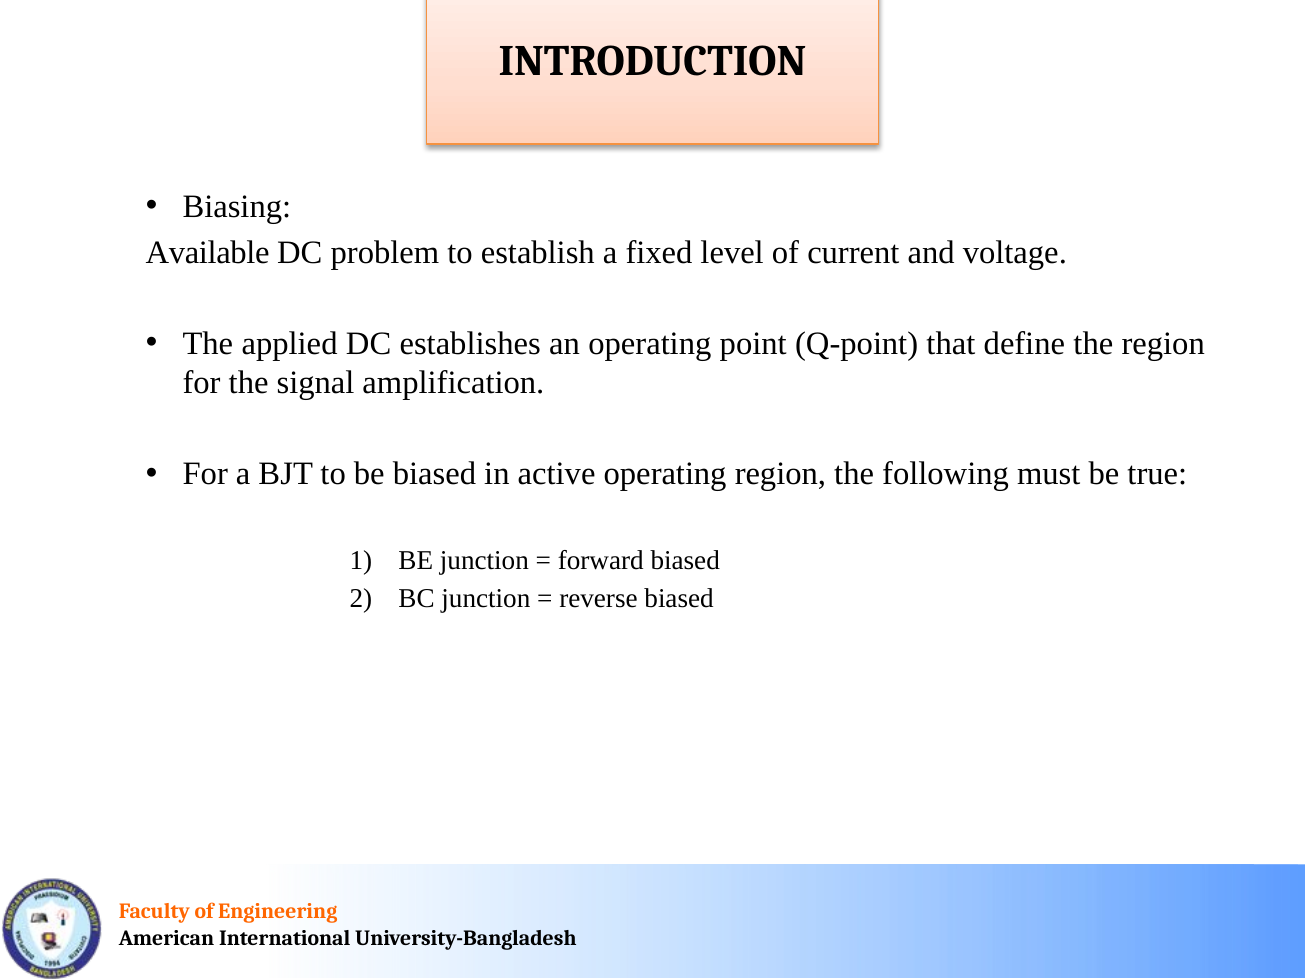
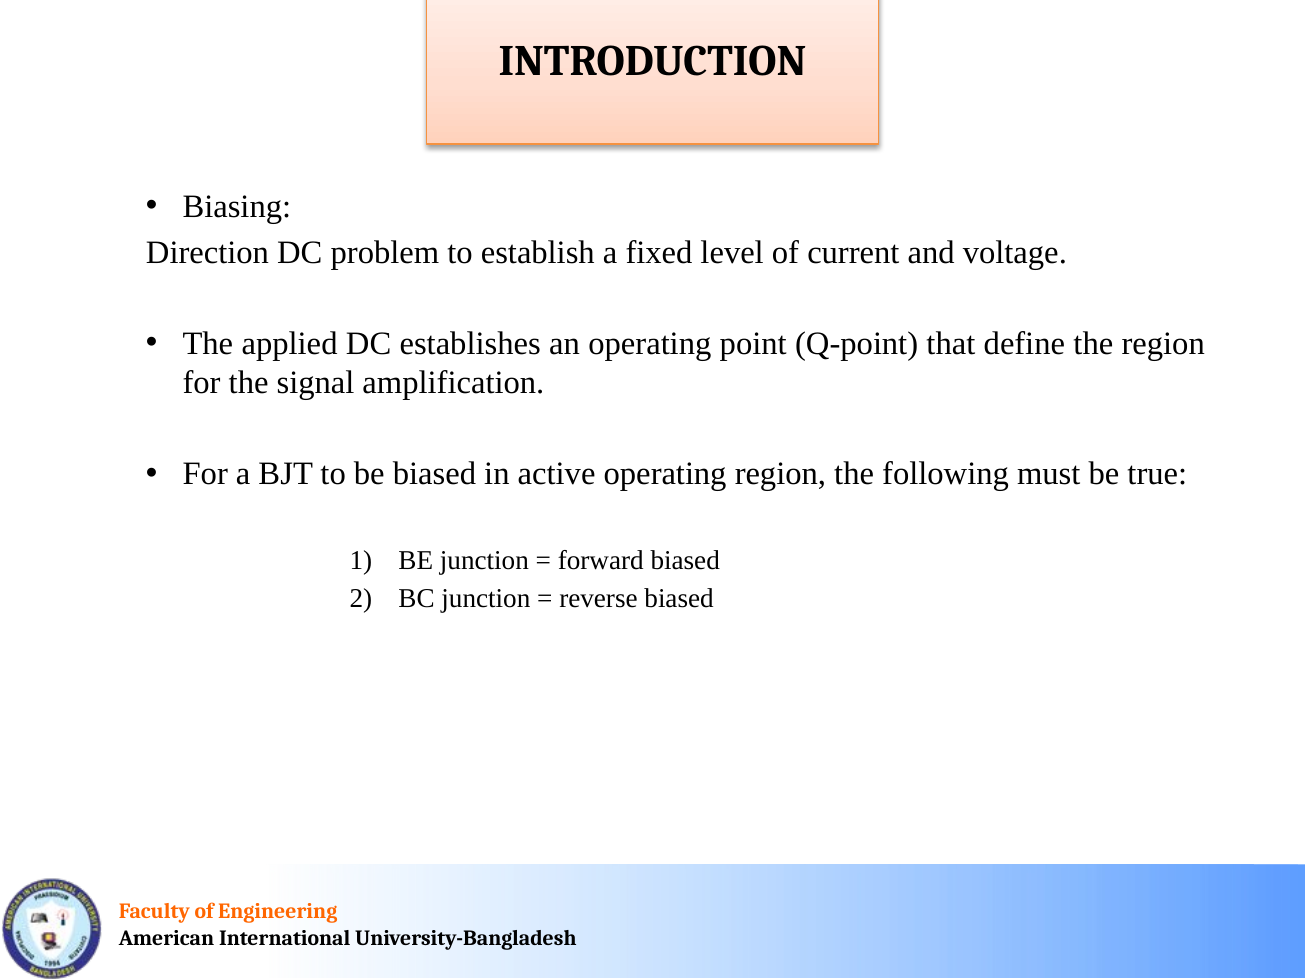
Available: Available -> Direction (207, 252)
